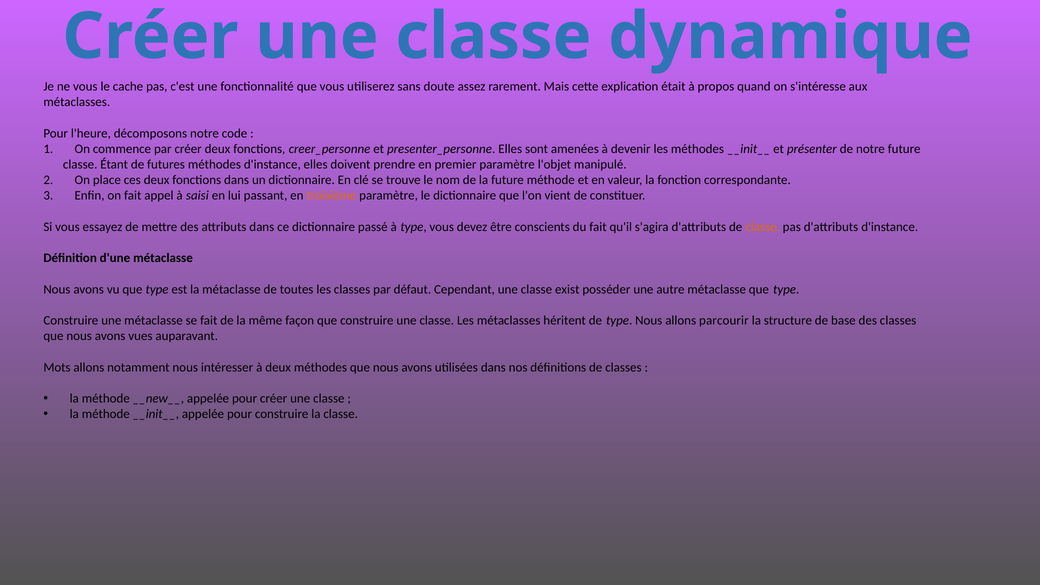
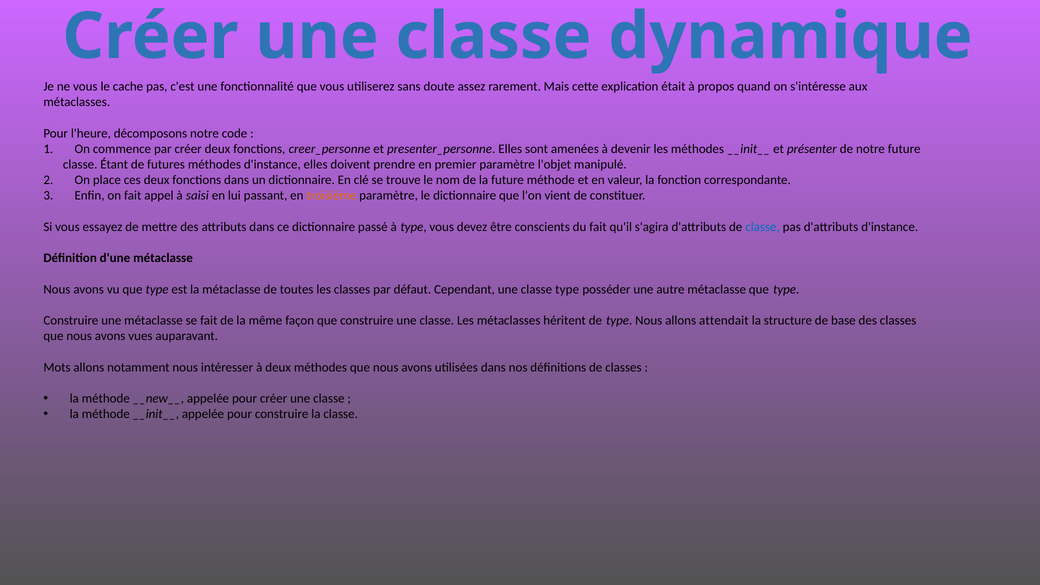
classe colour: orange -> blue (763, 227)
classe exist: exist -> type (567, 289)
parcourir: parcourir -> attendait (724, 320)
